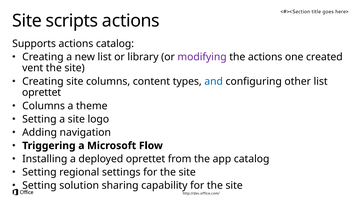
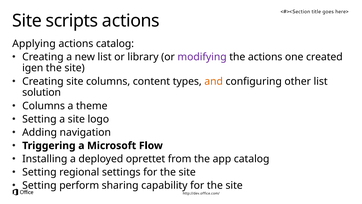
Supports: Supports -> Applying (34, 43)
vent: vent -> igen (33, 68)
and colour: blue -> orange (214, 81)
oprettet: oprettet -> solution (42, 92)
solution: solution -> perform (79, 185)
